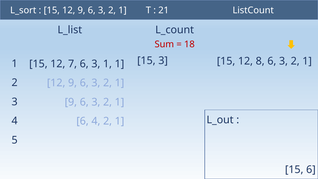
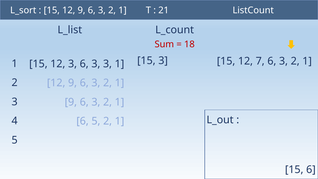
8: 8 -> 7 (260, 61)
12 7: 7 -> 3 (73, 64)
3 1: 1 -> 3 (107, 64)
6 4: 4 -> 5 (96, 121)
